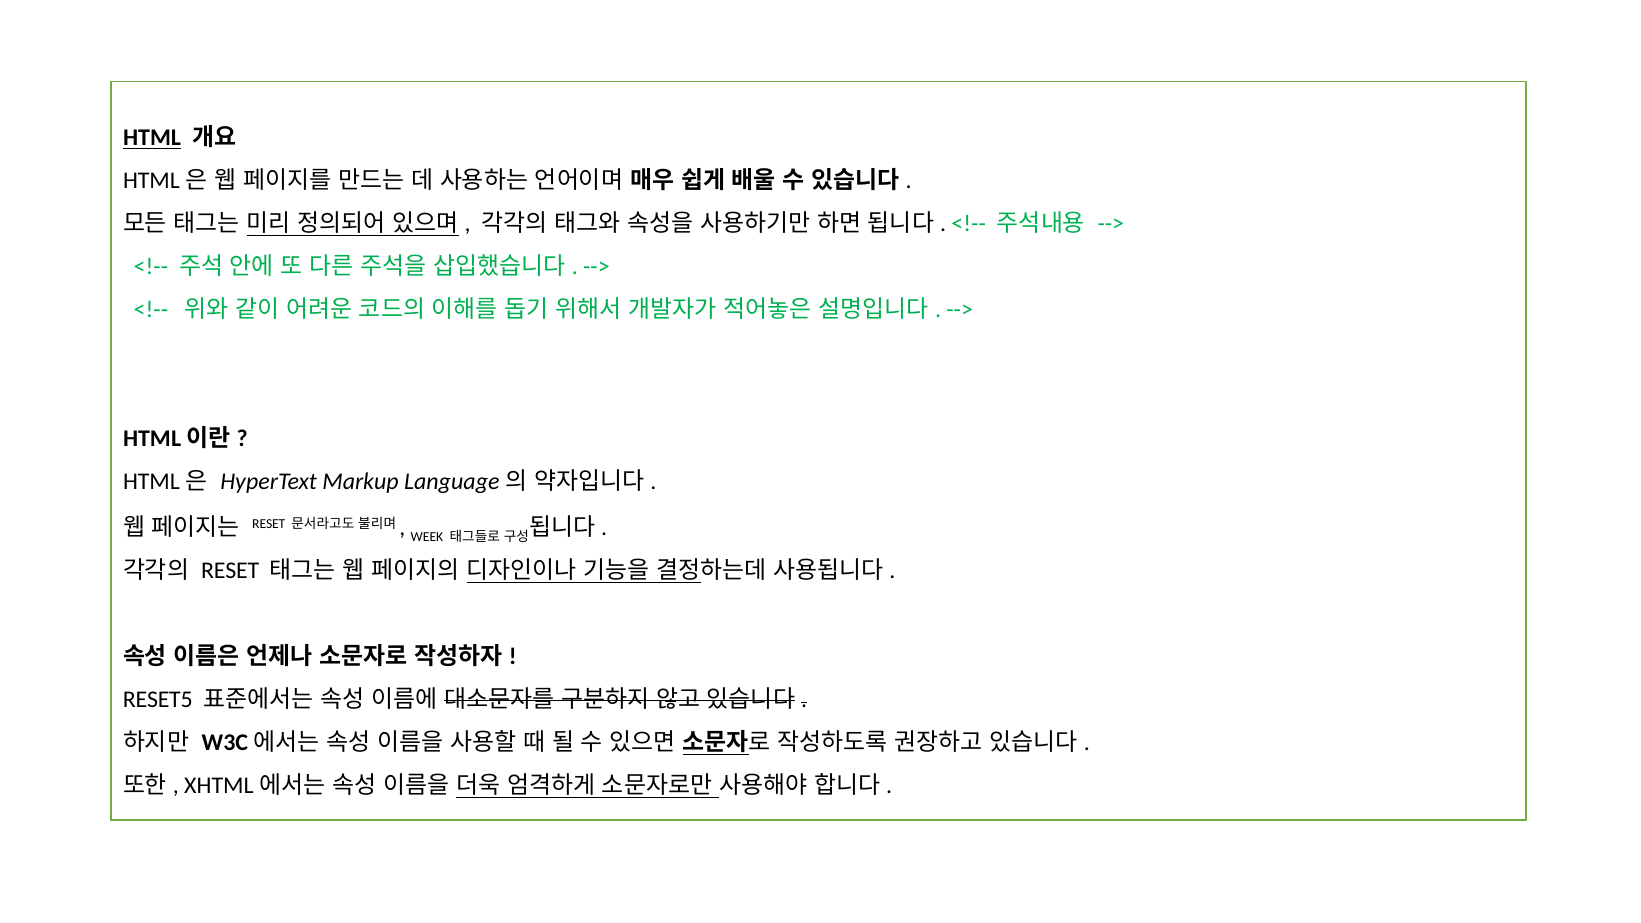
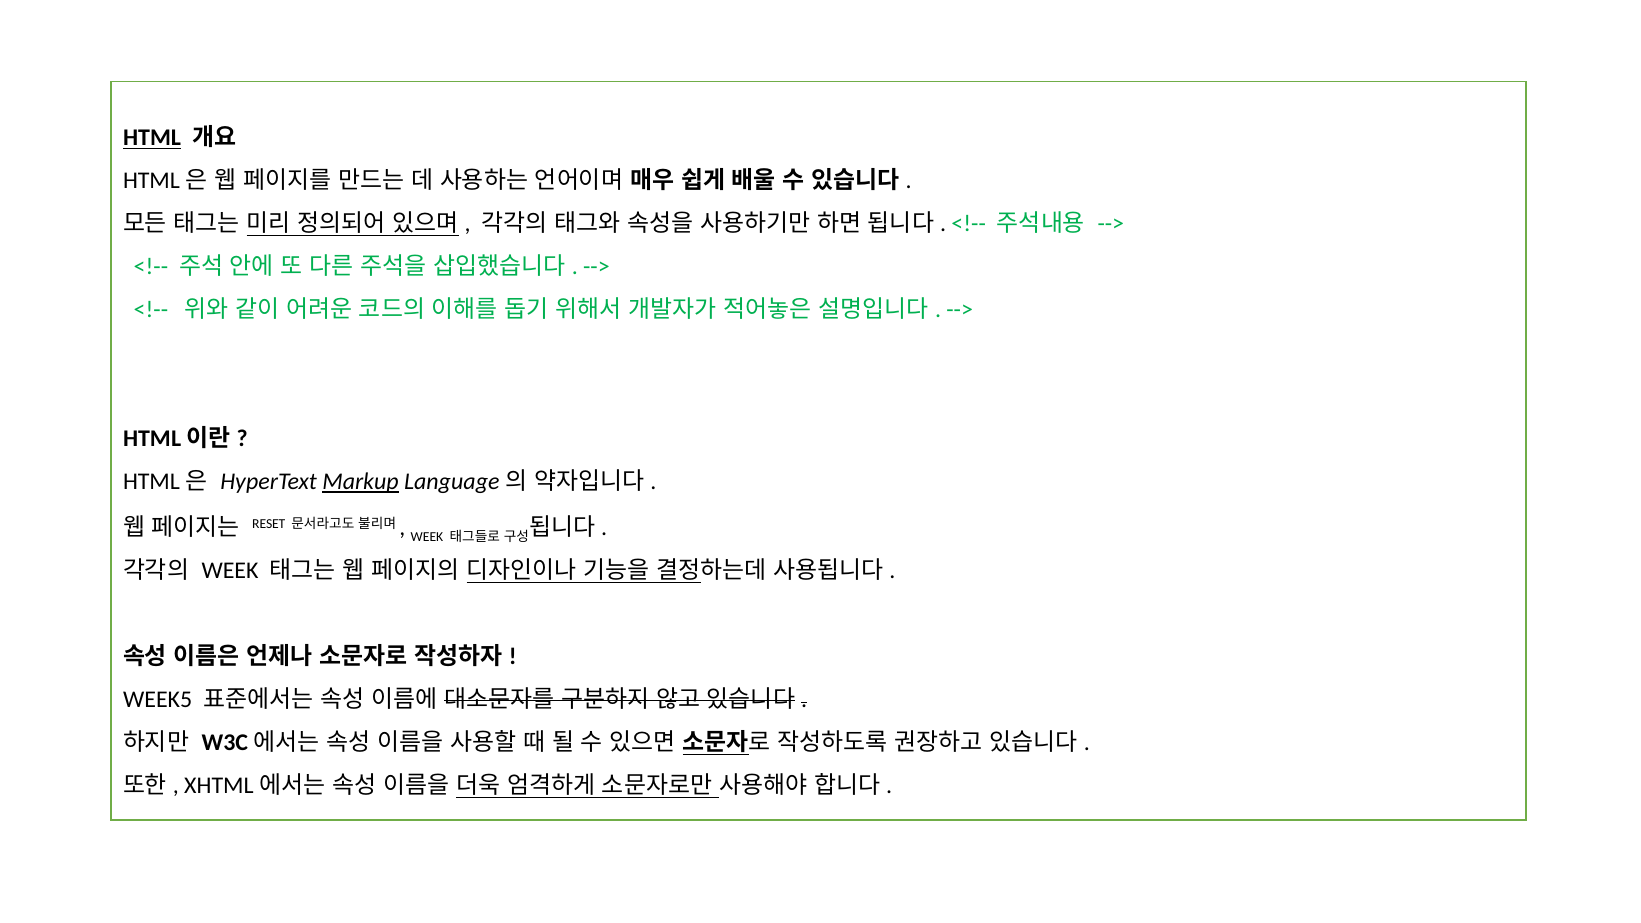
Markup underline: none -> present (361, 482)
RESET: RESET -> WEEK (230, 571)
RESET5: RESET5 -> WEEK5 (158, 700)
